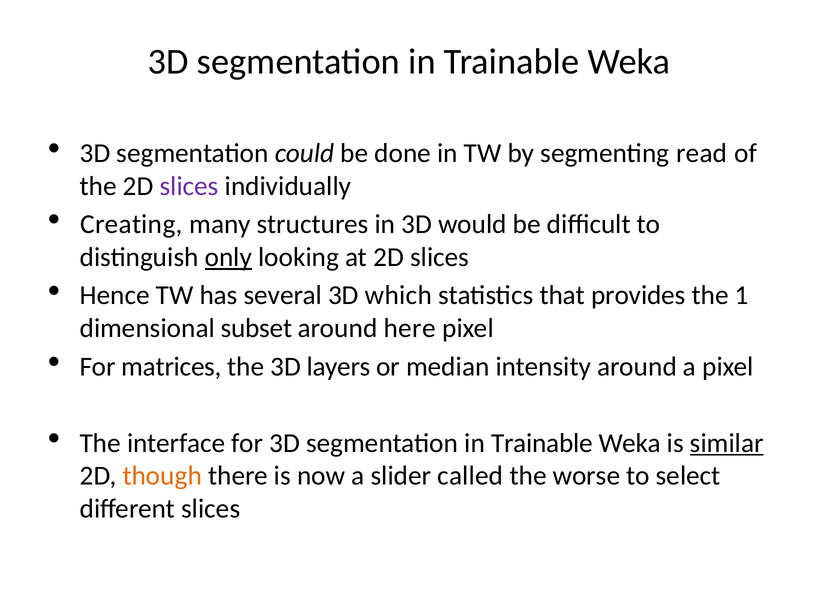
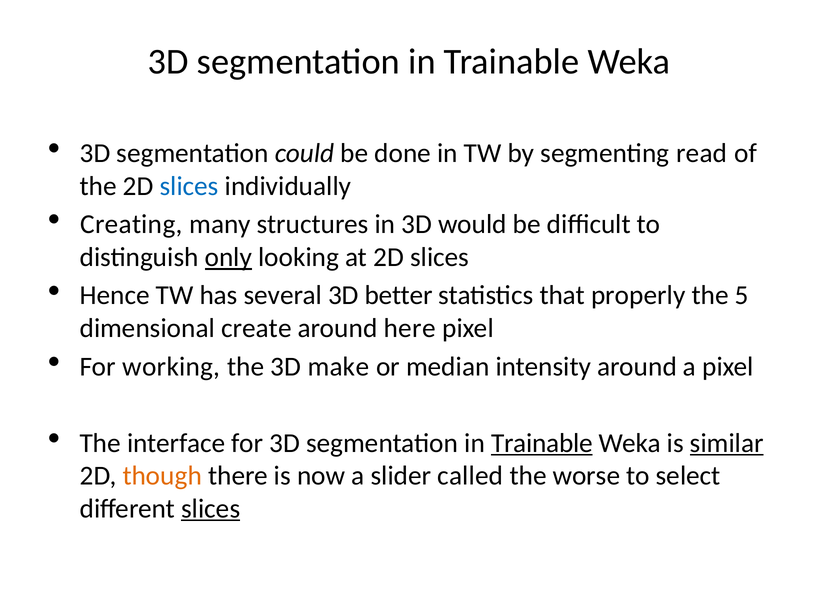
slices colour: purple -> blue (189, 186)
which: which -> better (399, 295)
provides: provides -> properly (638, 295)
1: 1 -> 5 (742, 295)
subset: subset -> create (256, 328)
matrices: matrices -> working (171, 366)
layers: layers -> make (338, 366)
Trainable underline: none -> present (542, 442)
slices underline: none -> present (211, 508)
